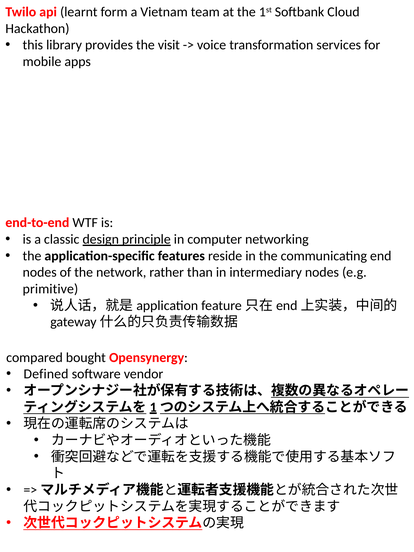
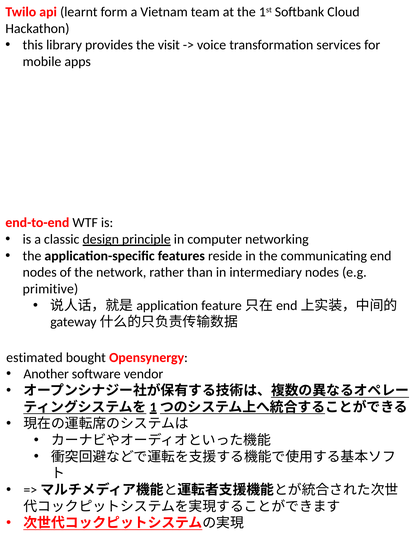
compared: compared -> estimated (34, 357)
Defined: Defined -> Another (46, 374)
